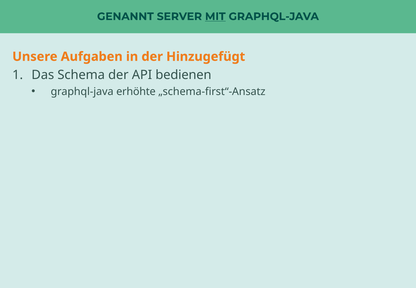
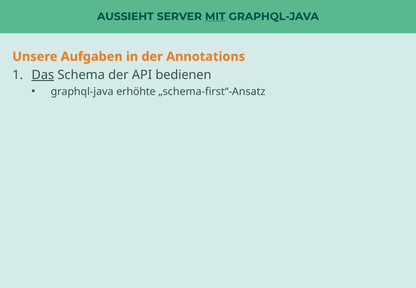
GENANNT: GENANNT -> AUSSIEHT (125, 17)
Hinzugefügt: Hinzugefügt -> Annotations (206, 57)
Das underline: none -> present (43, 75)
